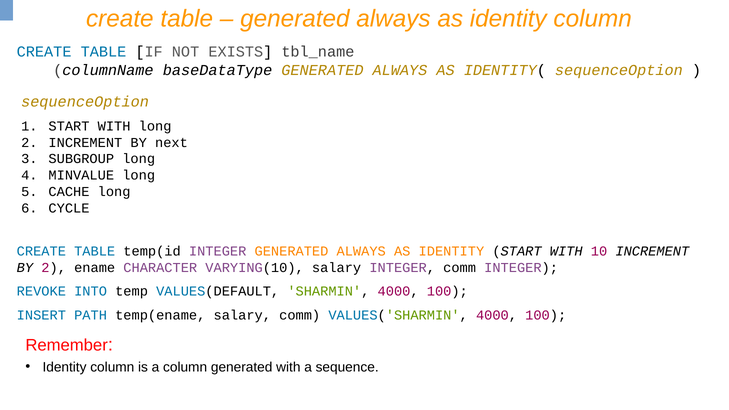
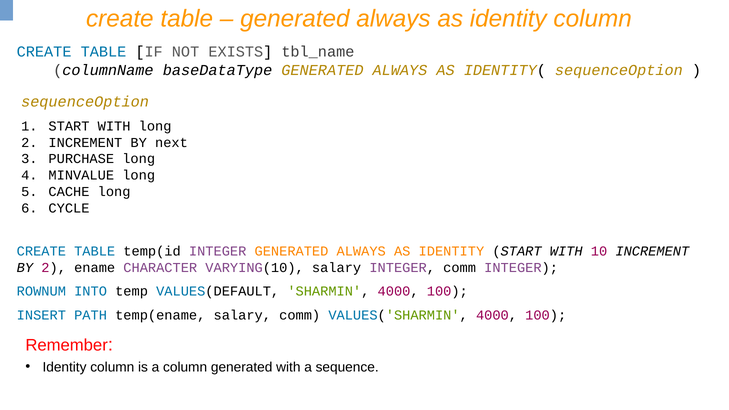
SUBGROUP: SUBGROUP -> PURCHASE (81, 159)
REVOKE: REVOKE -> ROWNUM (41, 291)
